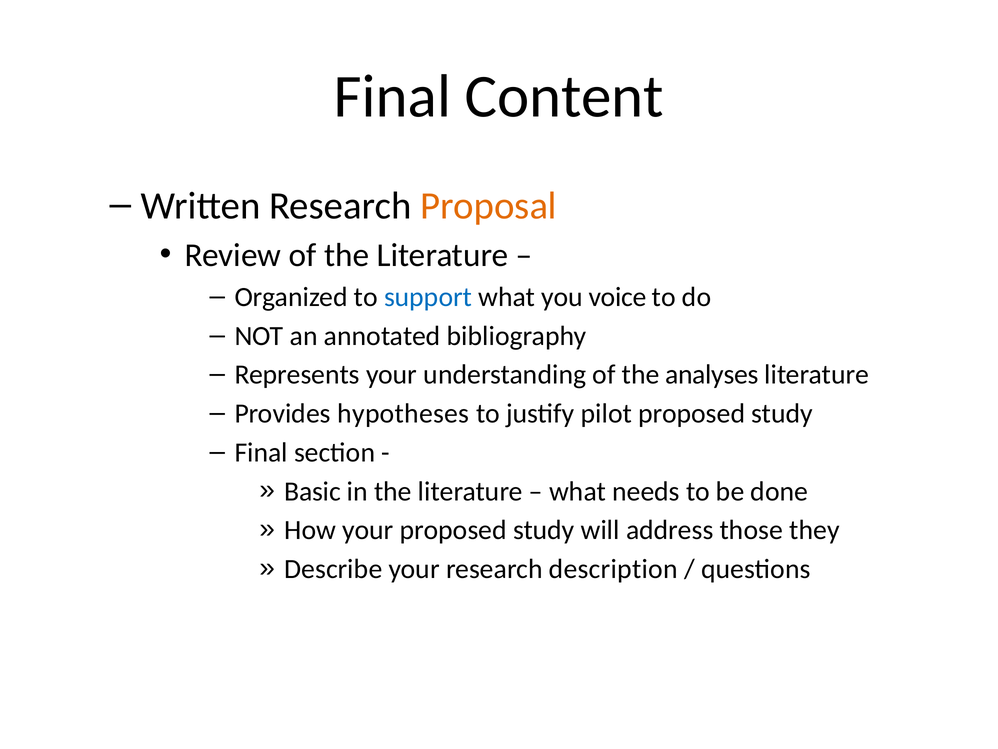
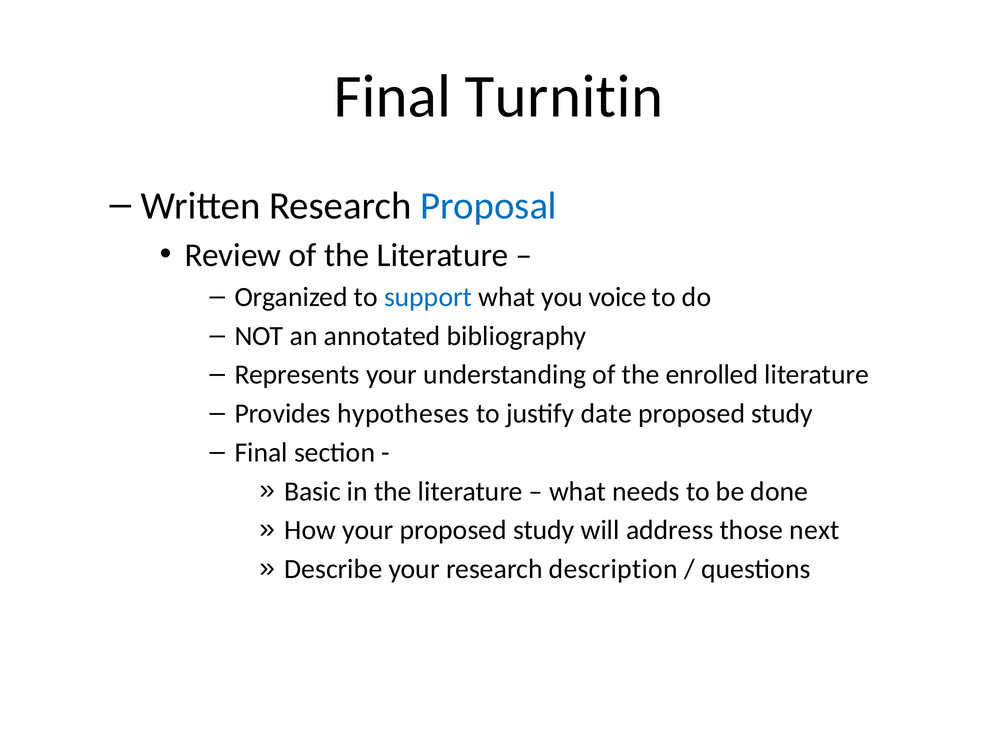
Content: Content -> Turnitin (564, 97)
Proposal colour: orange -> blue (489, 206)
analyses: analyses -> enrolled (712, 375)
pilot: pilot -> date (606, 413)
they: they -> next (815, 530)
